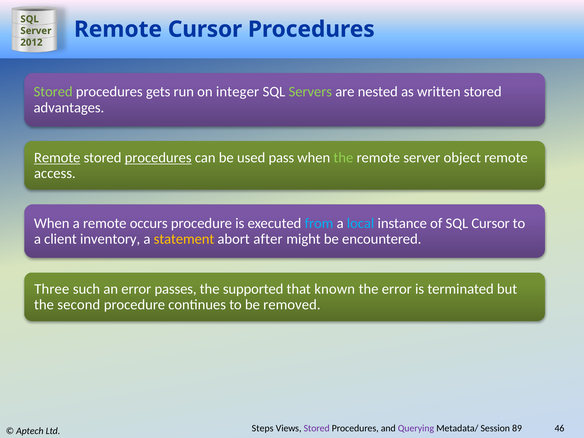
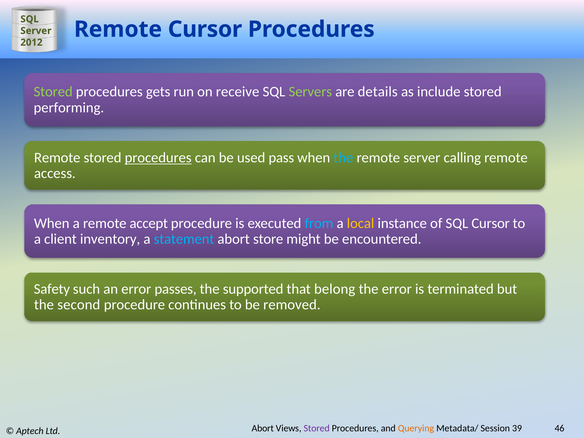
integer: integer -> receive (238, 92)
nested: nested -> details (378, 92)
written: written -> include (439, 92)
advantages: advantages -> performing (69, 108)
Remote underline: present -> none (57, 158)
the colour: light green -> light blue (343, 158)
object: object -> calling (462, 158)
occurs: occurs -> accept (149, 223)
local colour: light blue -> yellow (361, 223)
statement colour: yellow -> light blue (184, 239)
after: after -> store (268, 239)
Three: Three -> Safety (52, 289)
known: known -> belong (335, 289)
Steps: Steps -> Abort (263, 428)
Querying colour: purple -> orange (416, 428)
89: 89 -> 39 (517, 428)
